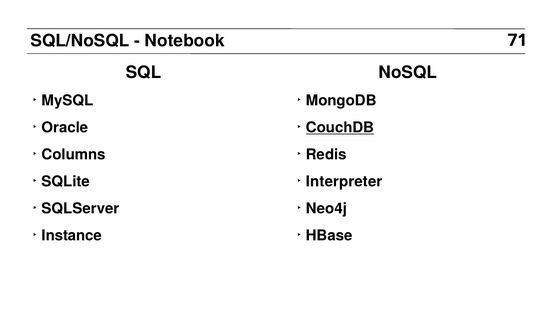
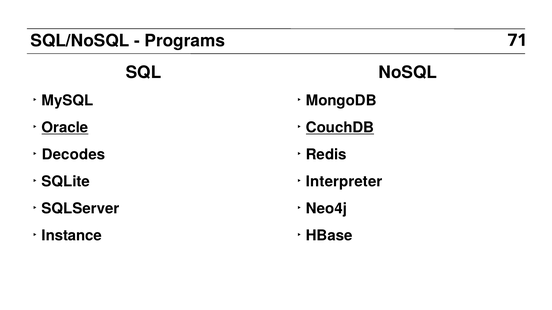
Notebook: Notebook -> Programs (185, 41)
Oracle underline: none -> present (65, 128)
Columns: Columns -> Decodes (74, 155)
